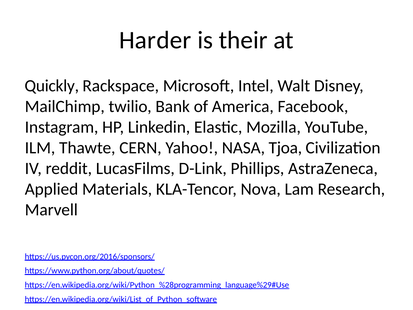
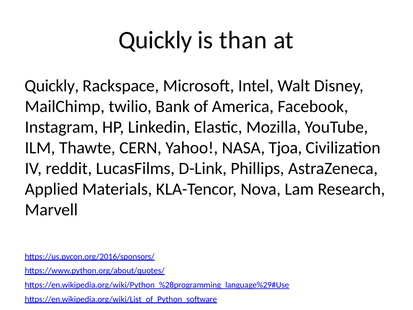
Harder: Harder -> Quickly (155, 40)
their: their -> than (243, 40)
